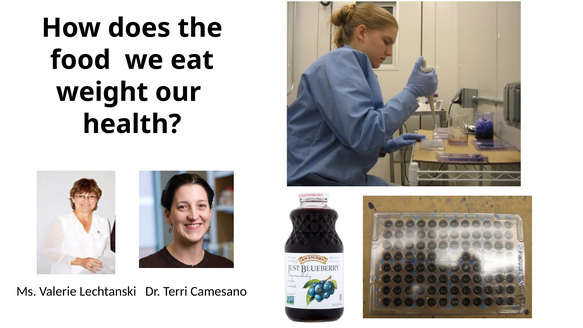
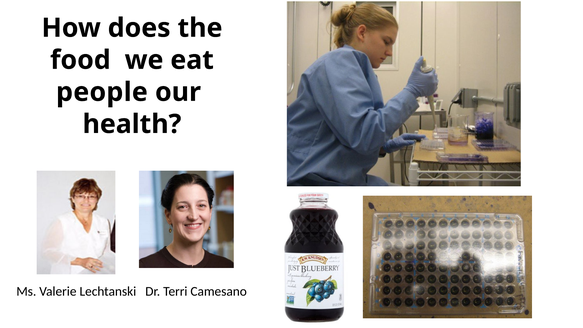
weight: weight -> people (102, 92)
